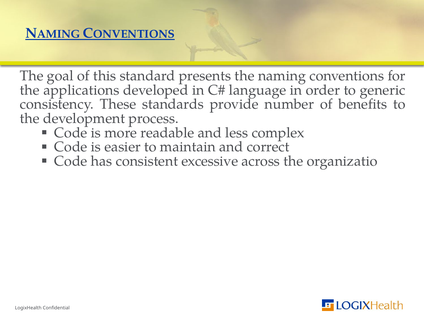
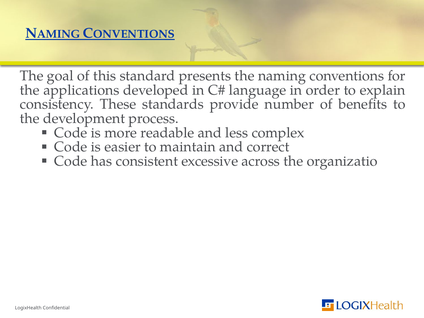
generic: generic -> explain (383, 90)
